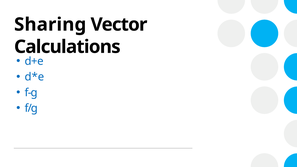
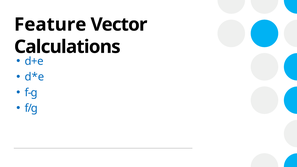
Sharing: Sharing -> Feature (50, 25)
